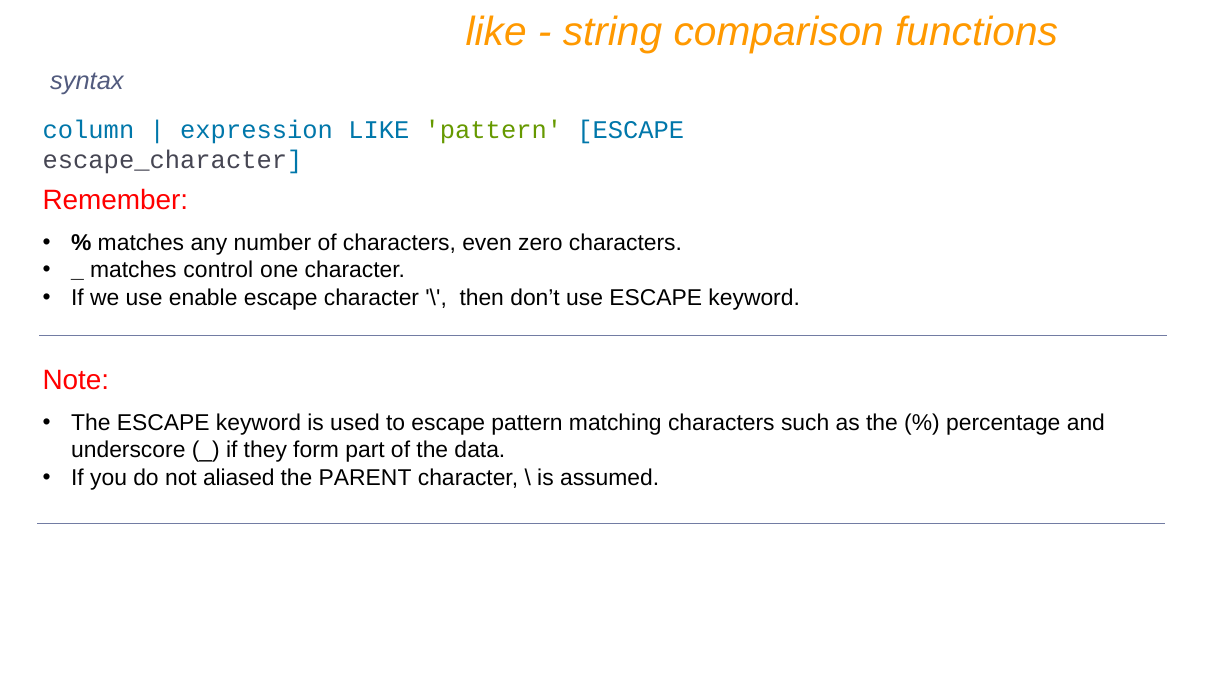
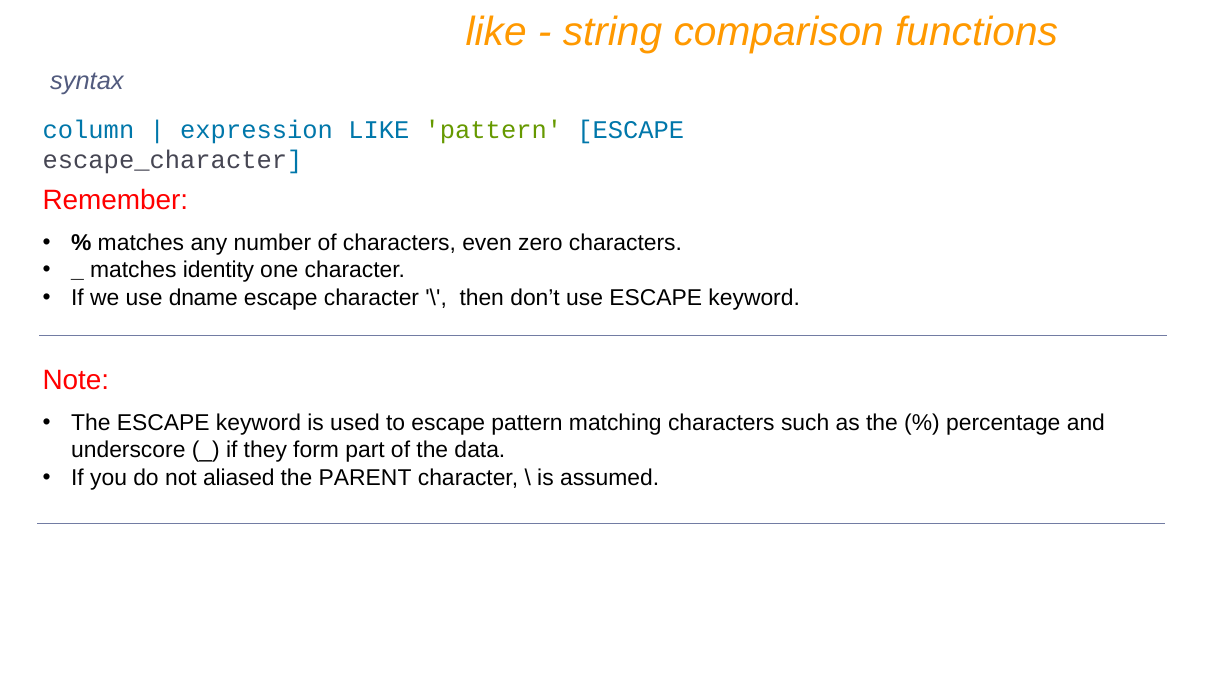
control: control -> identity (219, 270)
enable: enable -> dname (203, 298)
